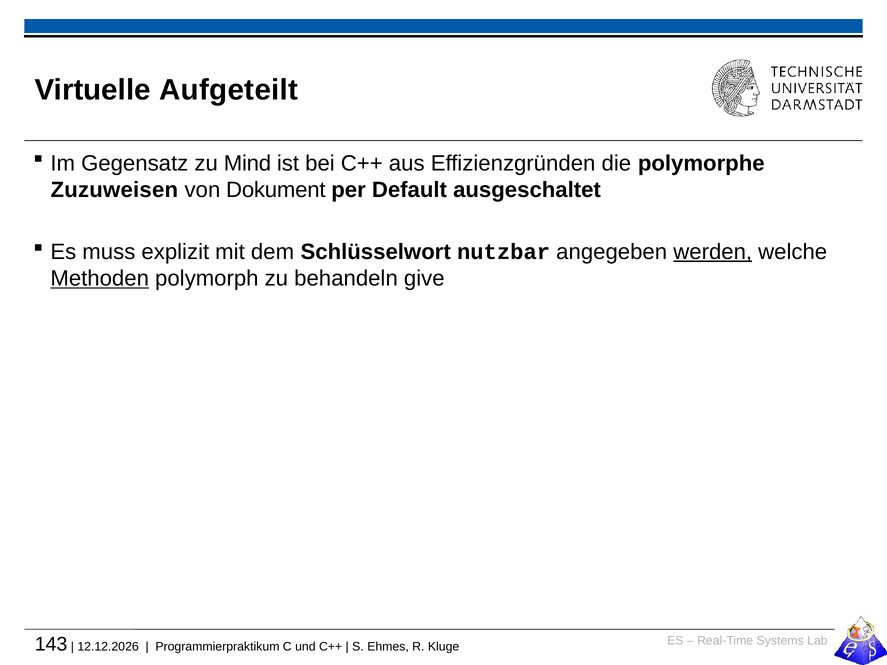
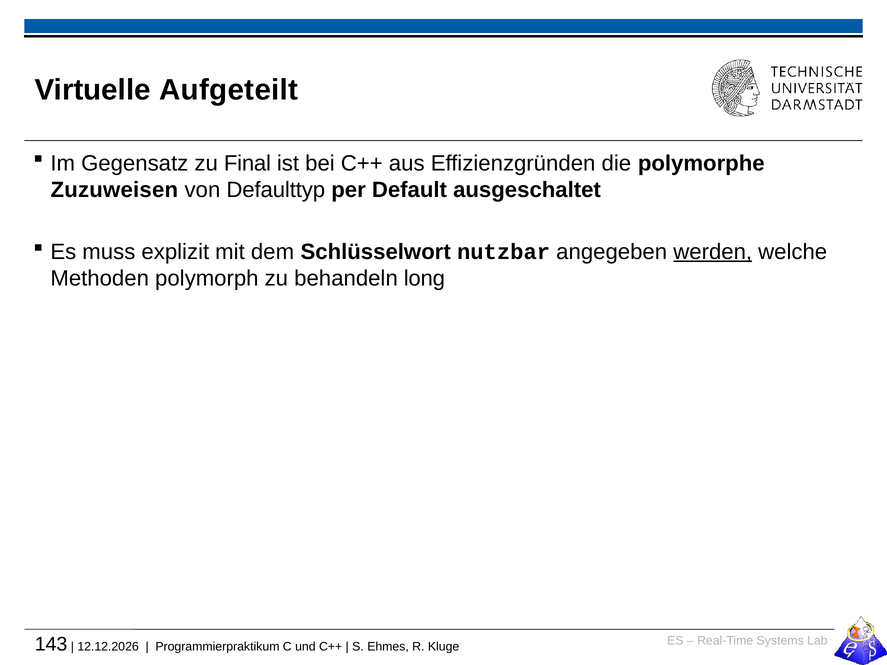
Mind: Mind -> Final (247, 163)
Dokument: Dokument -> Defaulttyp (276, 190)
Methoden underline: present -> none (100, 279)
give: give -> long (424, 279)
